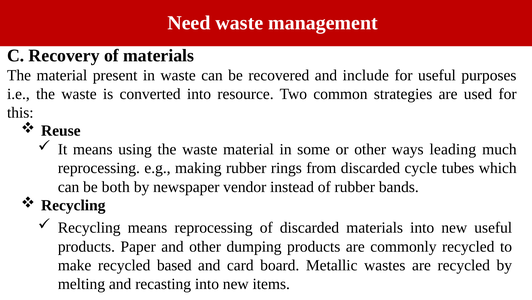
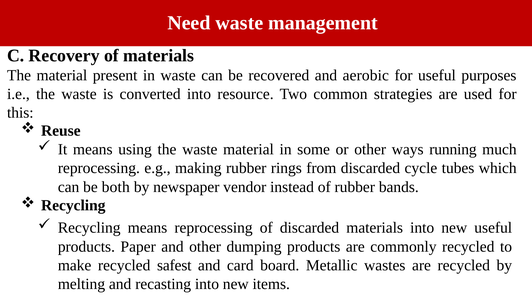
include: include -> aerobic (366, 75)
leading: leading -> running (453, 149)
based: based -> safest (174, 265)
